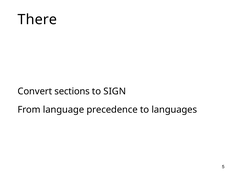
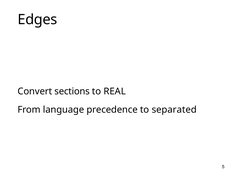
There: There -> Edges (37, 20)
SIGN: SIGN -> REAL (115, 91)
languages: languages -> separated (174, 110)
